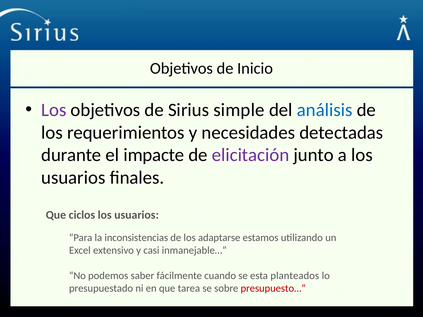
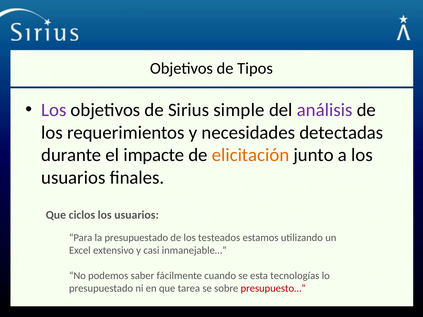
Inicio: Inicio -> Tipos (255, 68)
análisis colour: blue -> purple (325, 110)
elicitación colour: purple -> orange (251, 155)
la inconsistencias: inconsistencias -> presupuestado (136, 238)
adaptarse: adaptarse -> testeados (219, 238)
planteados: planteados -> tecnologías (295, 276)
